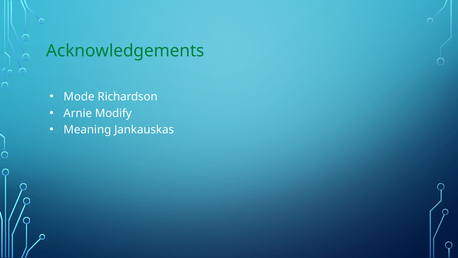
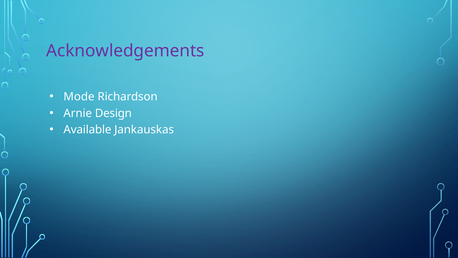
Acknowledgements colour: green -> purple (125, 51)
Modify: Modify -> Design (113, 113)
Meaning: Meaning -> Available (87, 130)
